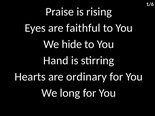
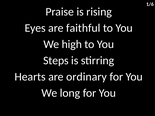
hide: hide -> high (72, 44)
Hand: Hand -> Steps (56, 61)
